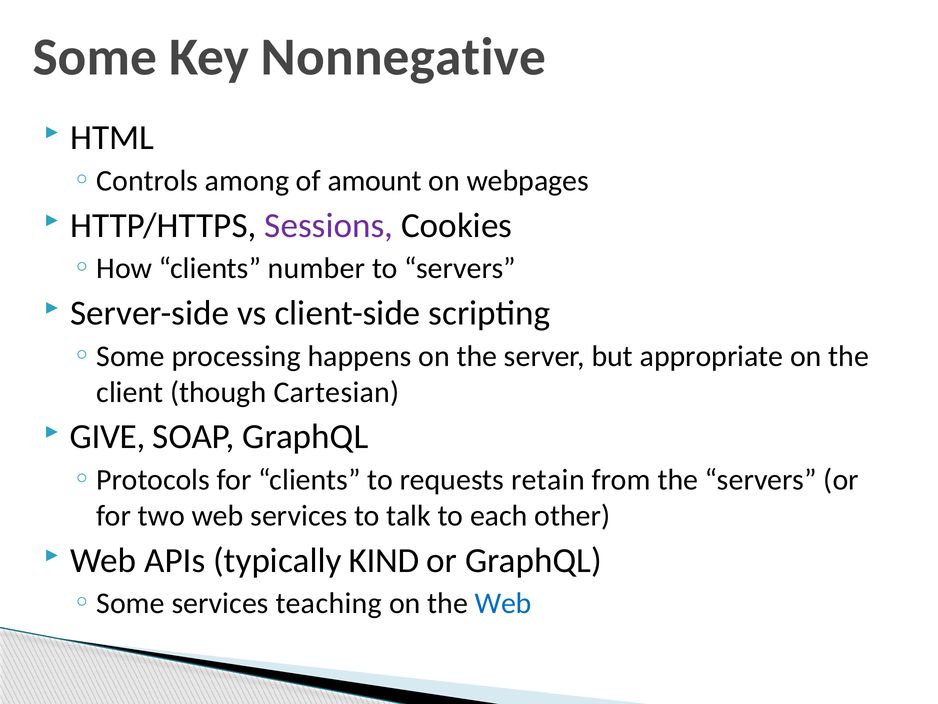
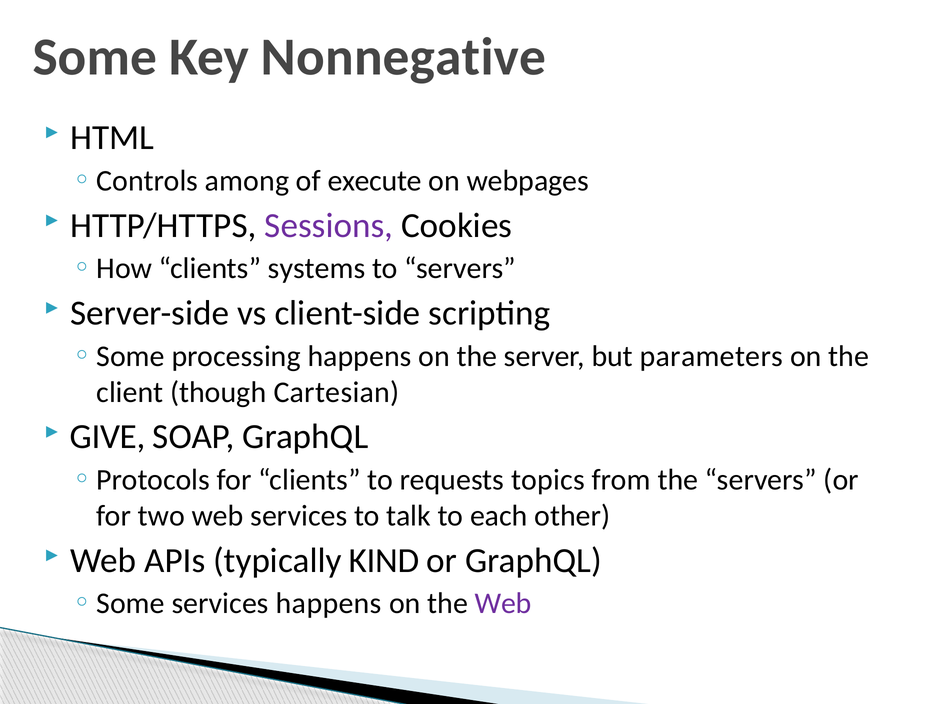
amount: amount -> execute (375, 181)
number: number -> systems (317, 268)
appropriate: appropriate -> parameters (711, 356)
retain: retain -> topics (548, 480)
services teaching: teaching -> happens (329, 603)
Web colour: blue -> purple (503, 603)
